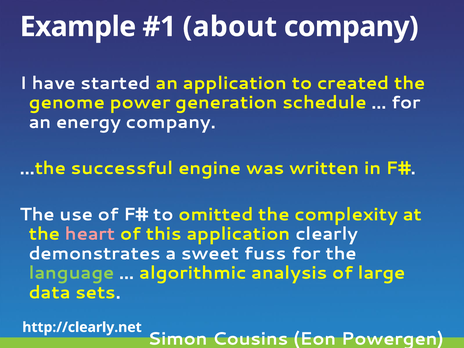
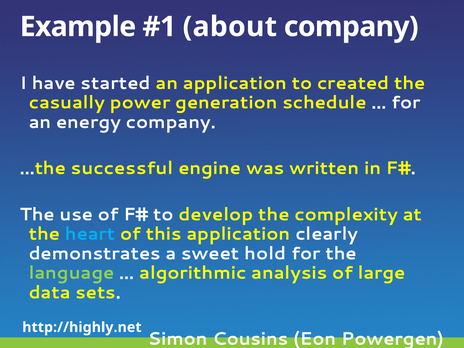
genome: genome -> casually (67, 103)
omitted: omitted -> develop (216, 215)
heart colour: pink -> light blue (90, 234)
fuss: fuss -> hold (265, 254)
http://clearly.net: http://clearly.net -> http://highly.net (82, 327)
